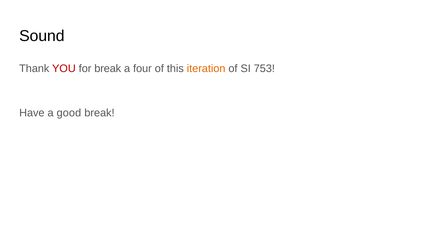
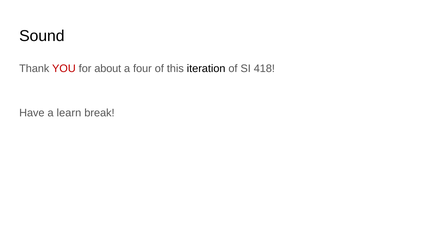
for break: break -> about (108, 68)
iteration colour: orange -> black (206, 68)
753: 753 -> 418 (264, 68)
good: good -> learn (69, 113)
